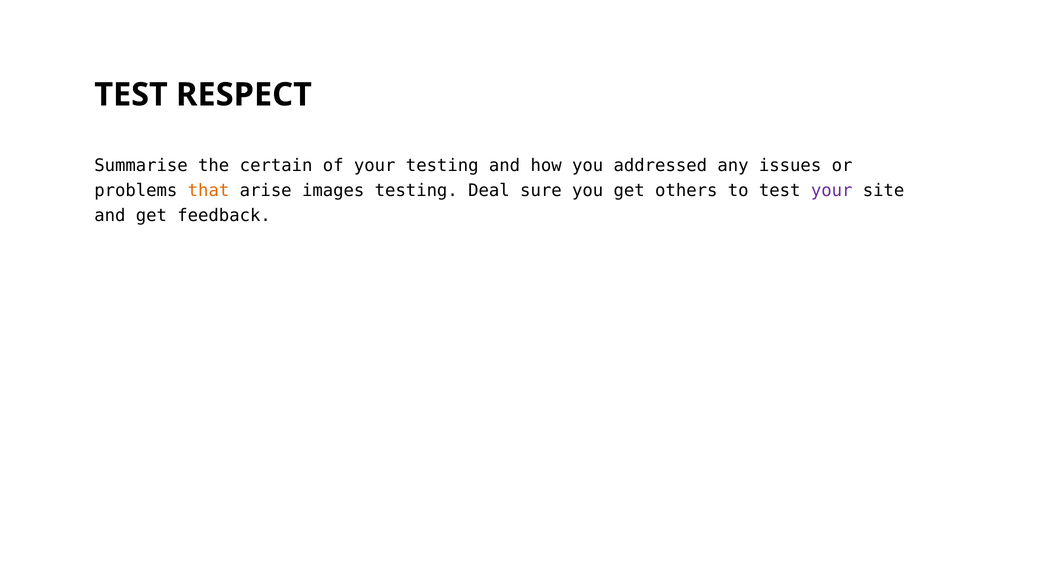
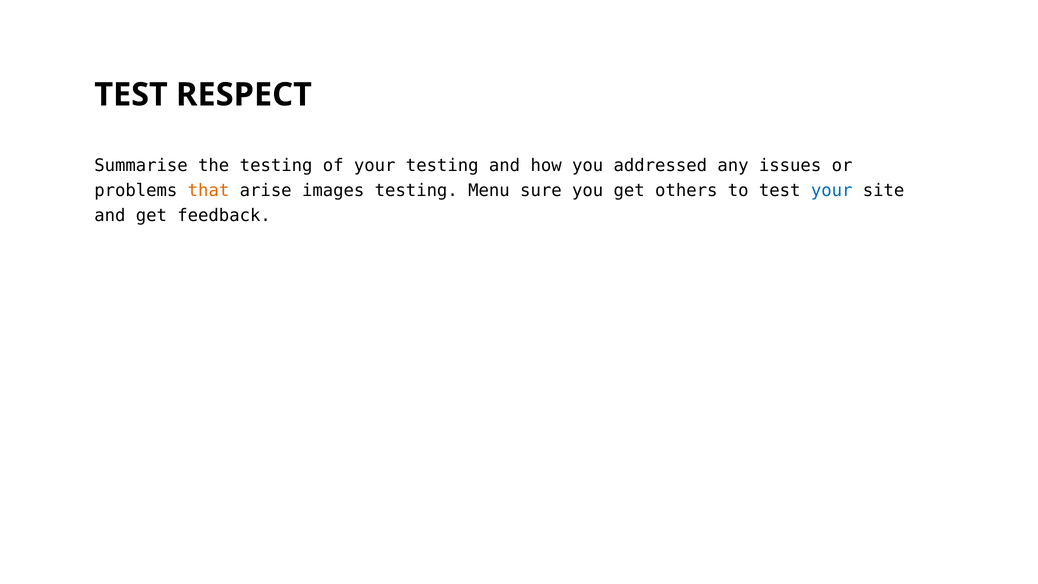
the certain: certain -> testing (276, 166)
Deal: Deal -> Menu (489, 190)
your colour: purple -> blue (832, 190)
